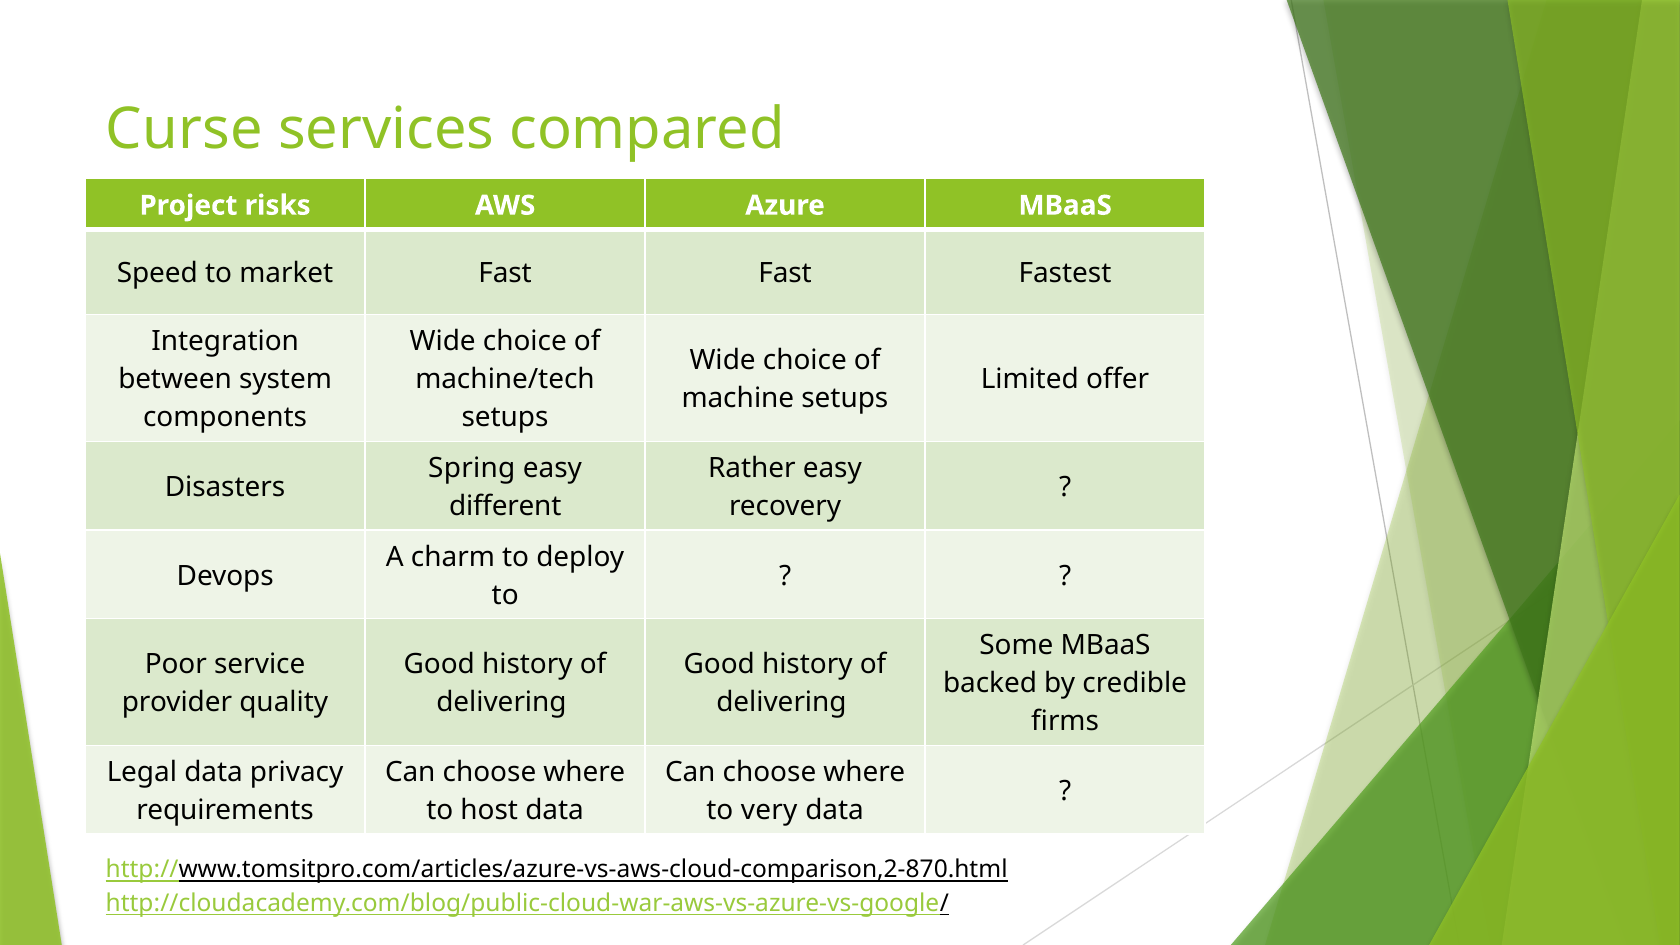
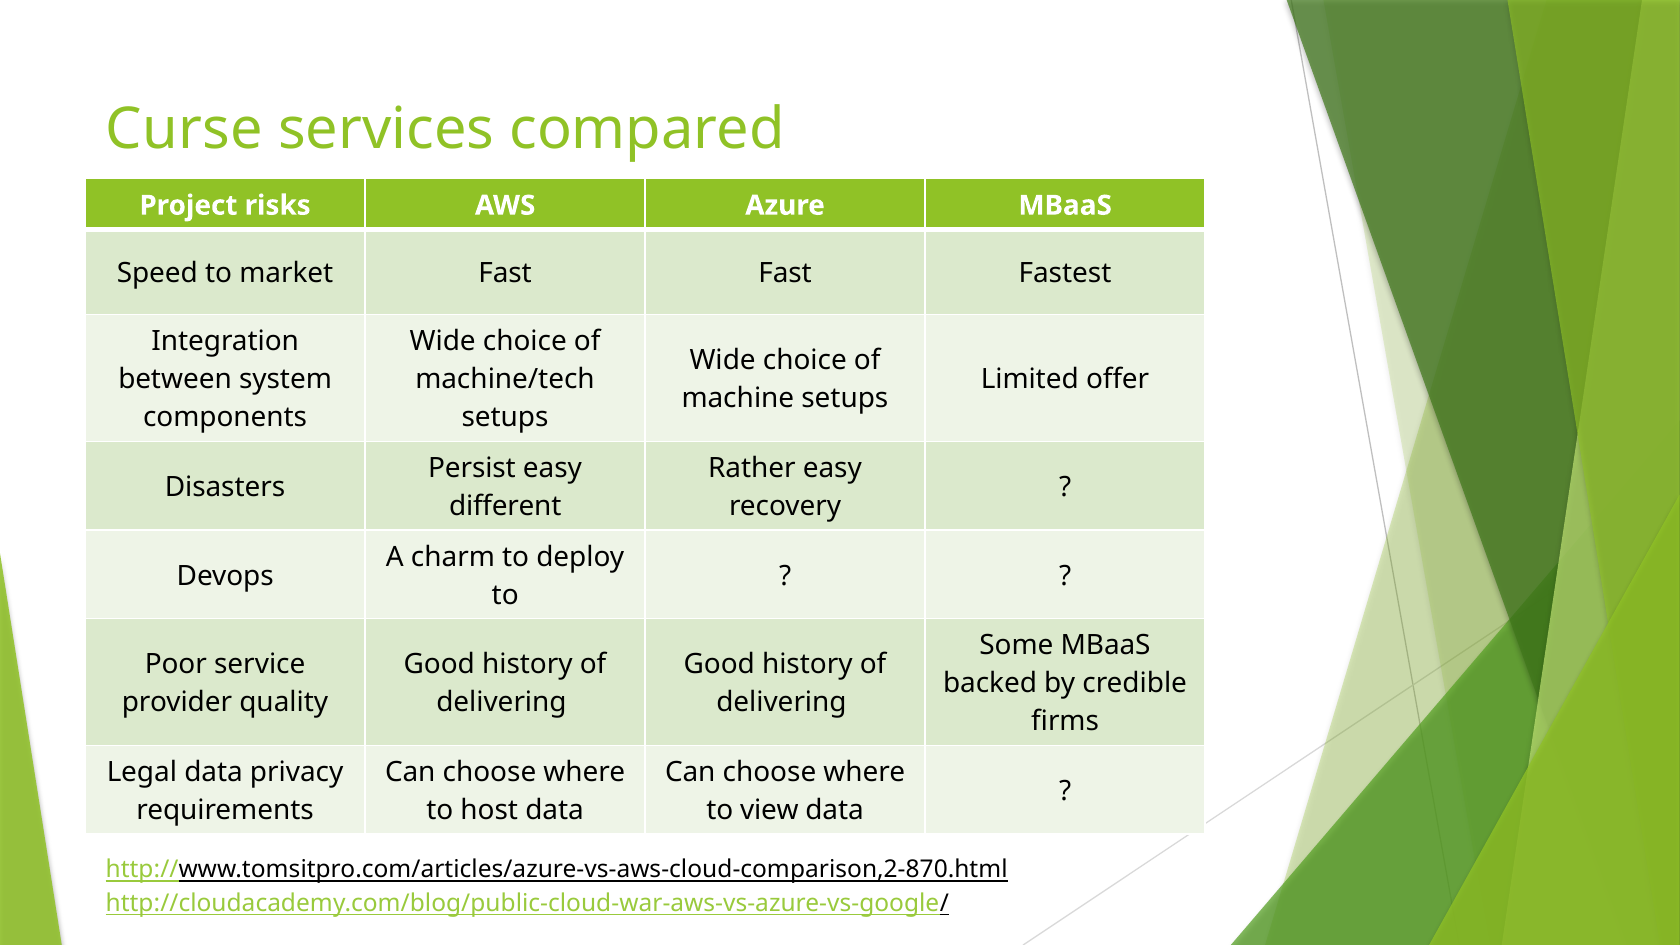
Spring: Spring -> Persist (472, 468)
very: very -> view (769, 810)
